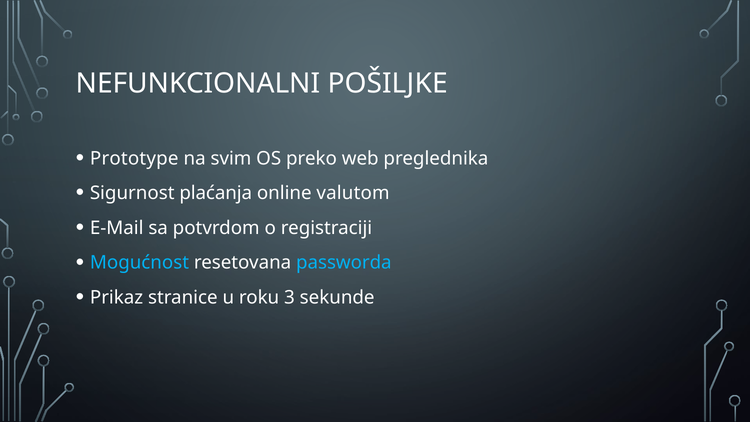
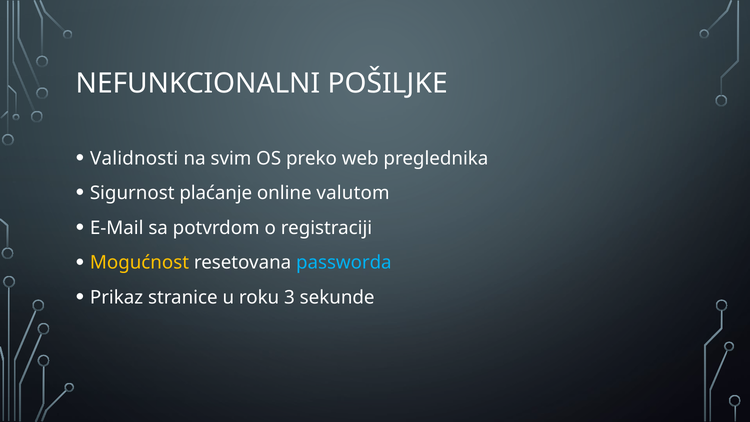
Prototype: Prototype -> Validnosti (134, 158)
plaćanja: plaćanja -> plaćanje (216, 193)
Mogućnost colour: light blue -> yellow (139, 263)
